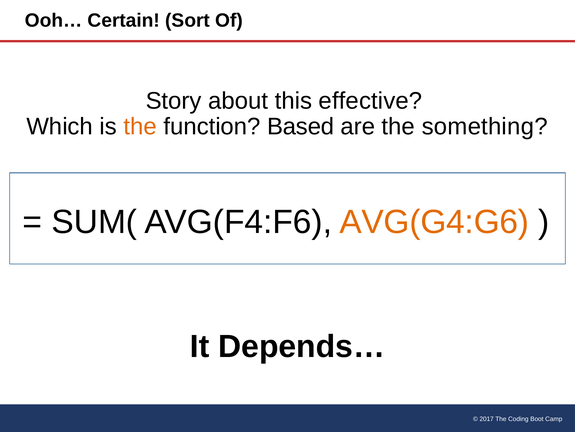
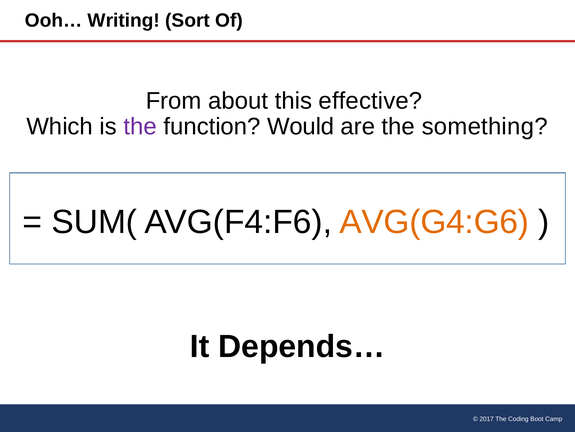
Certain: Certain -> Writing (124, 20)
Story: Story -> From (174, 101)
the colour: orange -> purple (140, 126)
Based: Based -> Would (301, 126)
